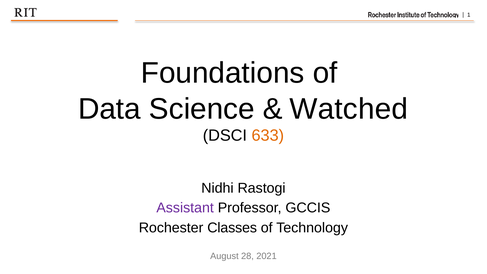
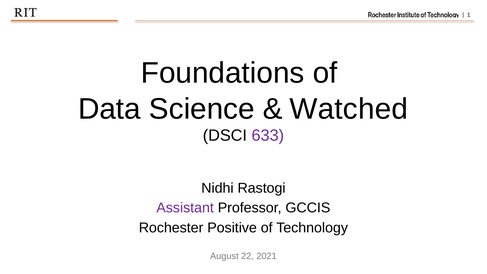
633 colour: orange -> purple (268, 135)
Classes: Classes -> Positive (232, 228)
28: 28 -> 22 (247, 256)
